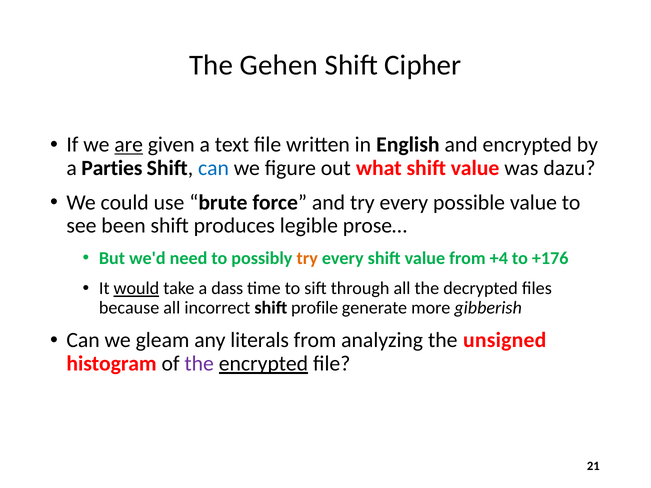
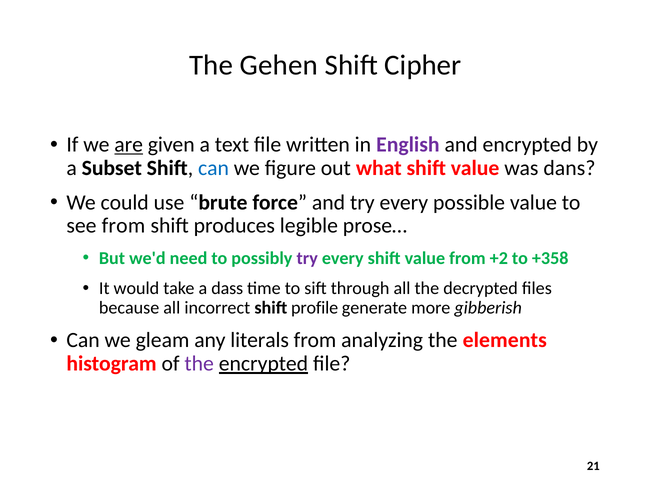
English colour: black -> purple (408, 145)
Parties: Parties -> Subset (112, 168)
dazu: dazu -> dans (569, 168)
see been: been -> from (123, 226)
try colour: orange -> purple (307, 258)
+4: +4 -> +2 (499, 258)
+176: +176 -> +358 (550, 258)
would underline: present -> none (136, 289)
unsigned: unsigned -> elements (505, 340)
